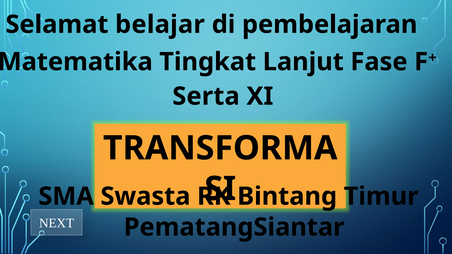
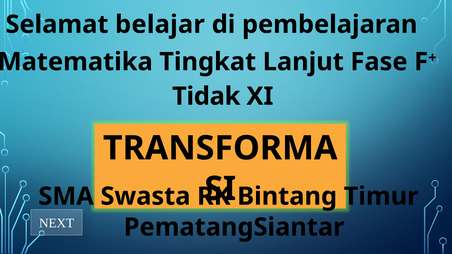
Serta: Serta -> Tidak (206, 96)
